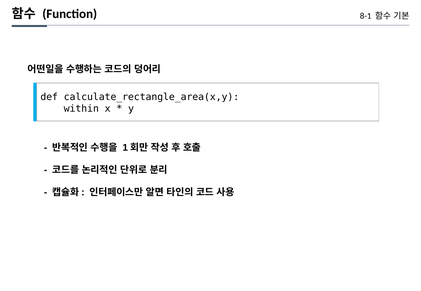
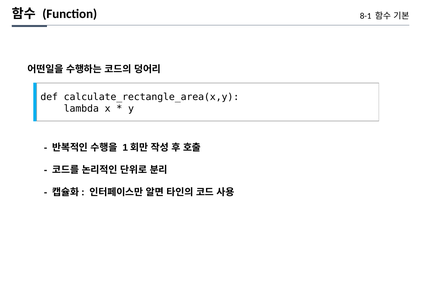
within: within -> lambda (81, 109)
